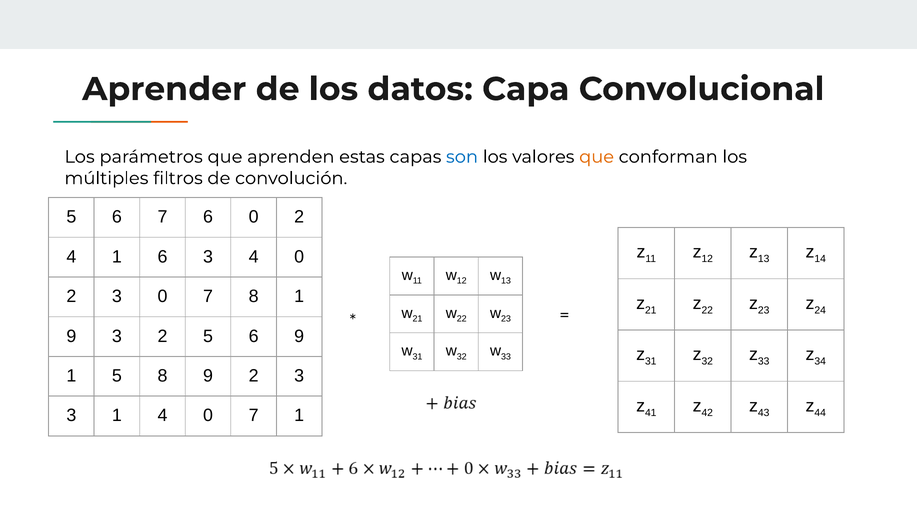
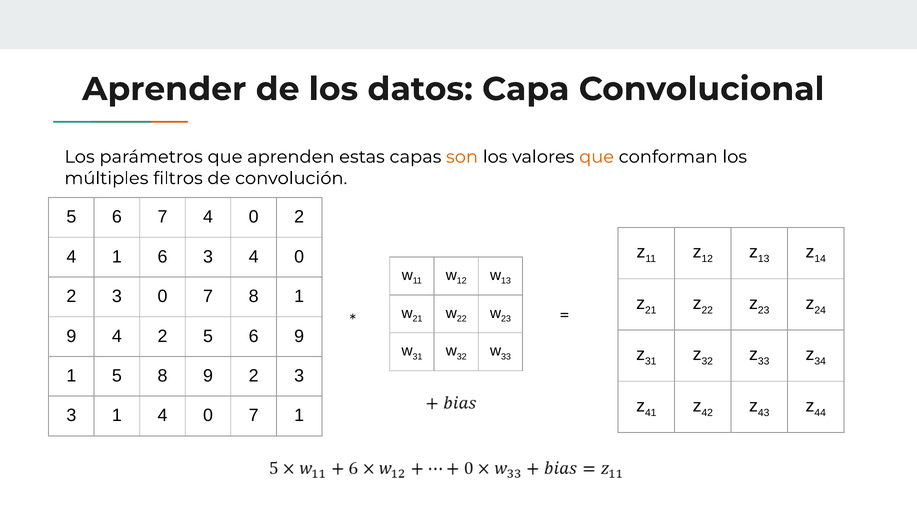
son colour: blue -> orange (462, 157)
7 6: 6 -> 4 (208, 217)
9 3: 3 -> 4 (117, 336)
